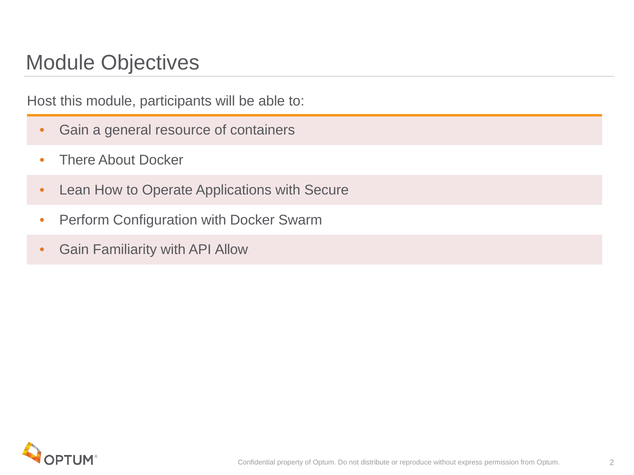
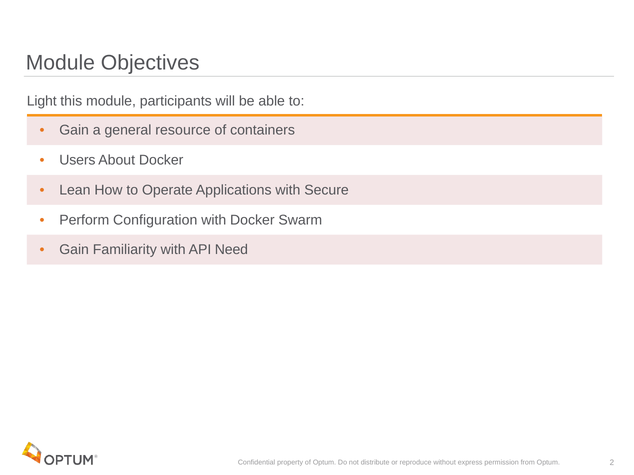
Host: Host -> Light (42, 101)
There: There -> Users (77, 160)
Allow: Allow -> Need (231, 250)
